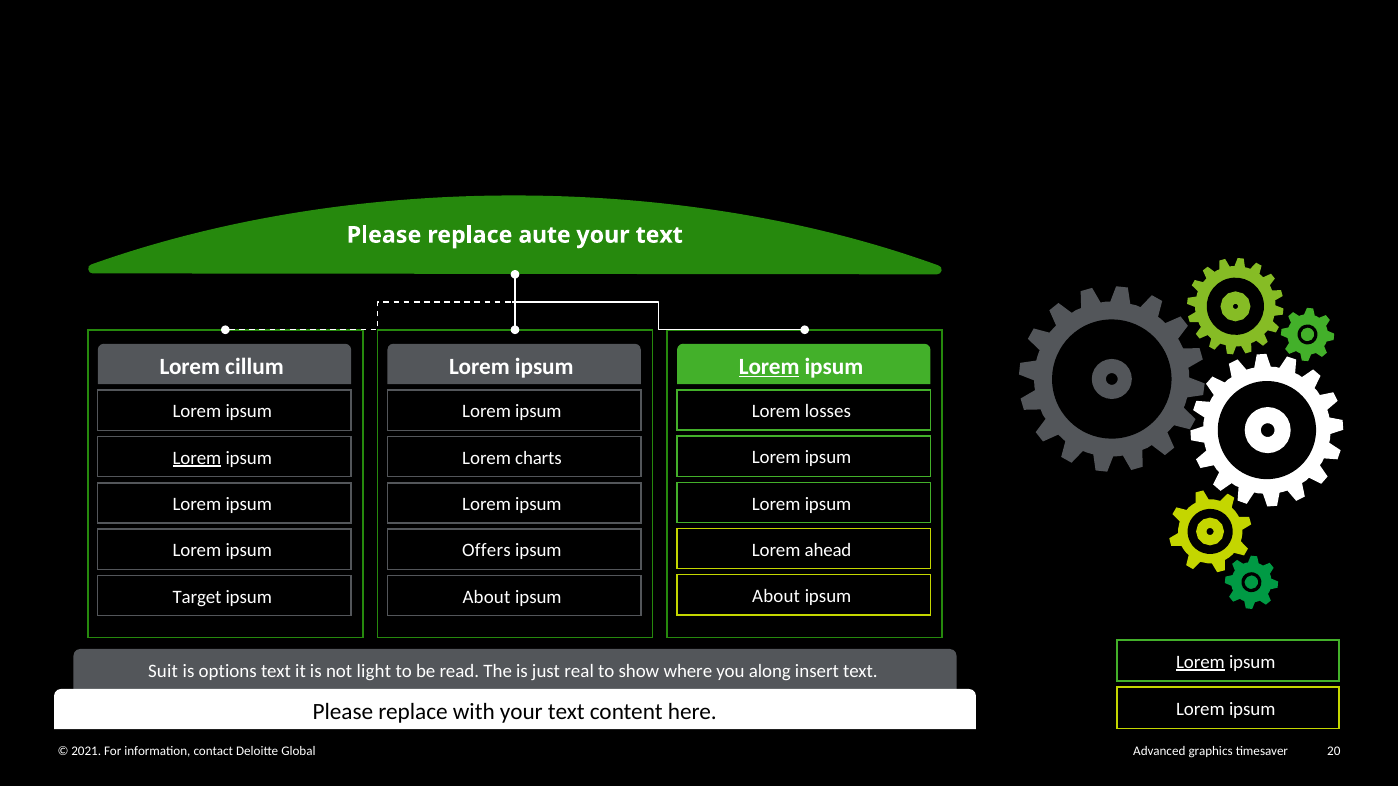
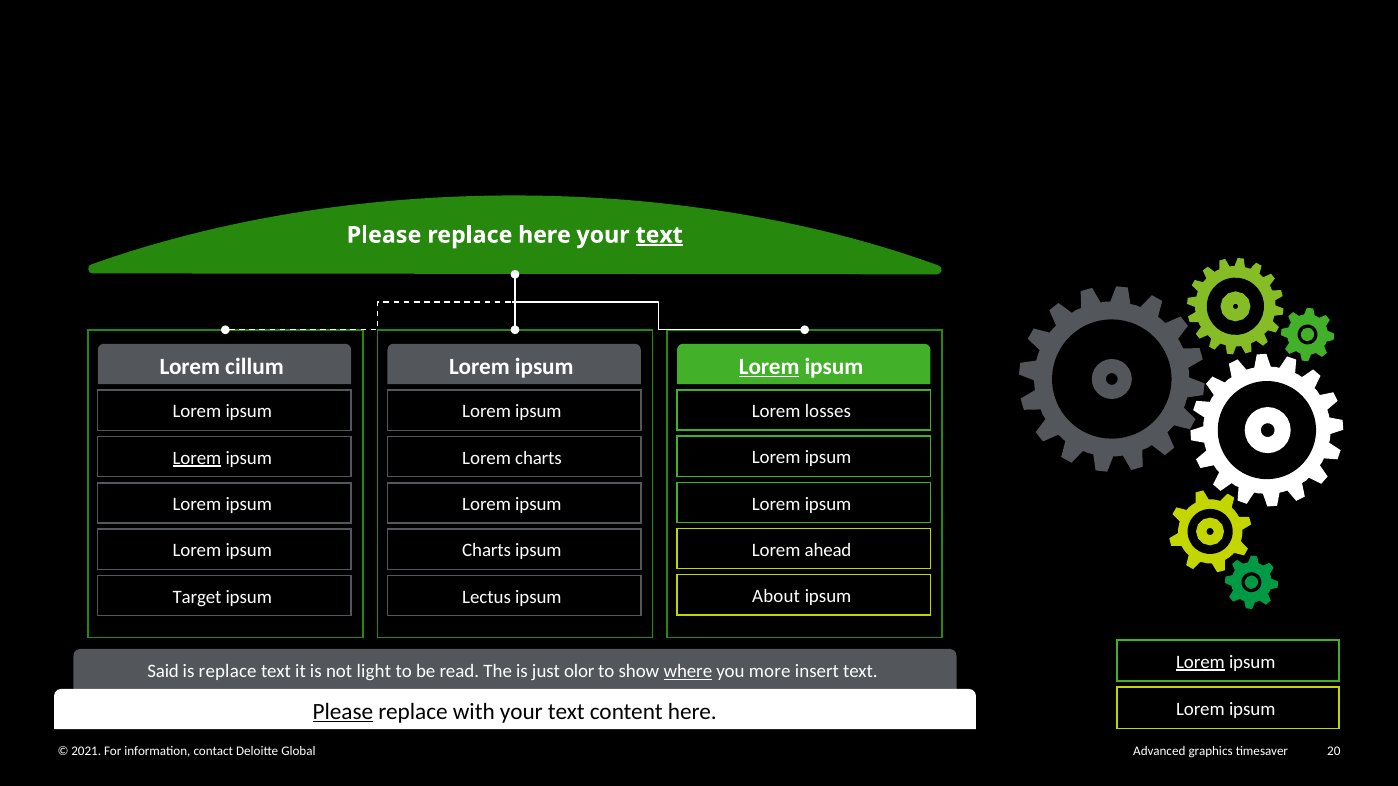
replace aute: aute -> here (545, 235)
text underline: none -> present (659, 235)
Offers: Offers -> Charts (487, 551)
About: About -> Lectus (487, 597)
Suit: Suit -> Said (163, 672)
is options: options -> replace (228, 672)
real: real -> olor (579, 672)
where underline: none -> present (688, 672)
along: along -> more (770, 672)
Please underline: none -> present (343, 712)
